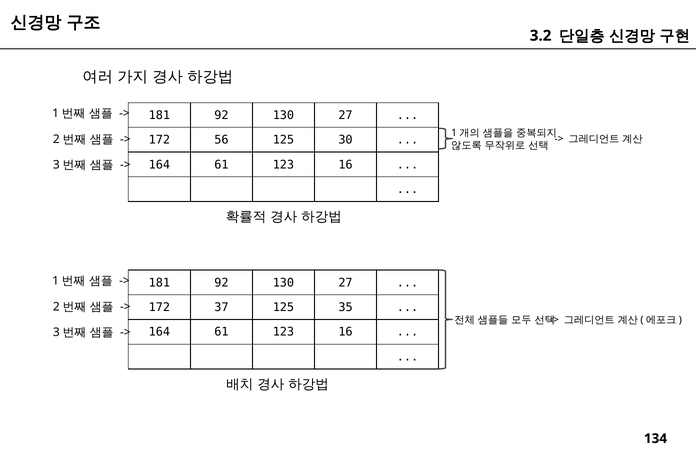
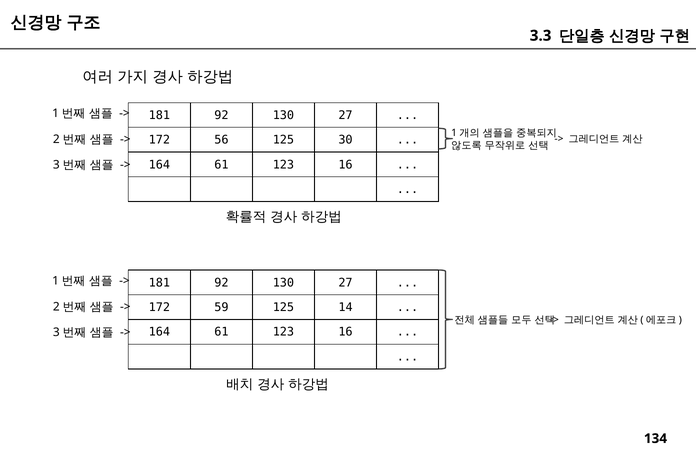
3.2: 3.2 -> 3.3 (541, 36)
37: 37 -> 59 (221, 307)
35: 35 -> 14 (346, 307)
